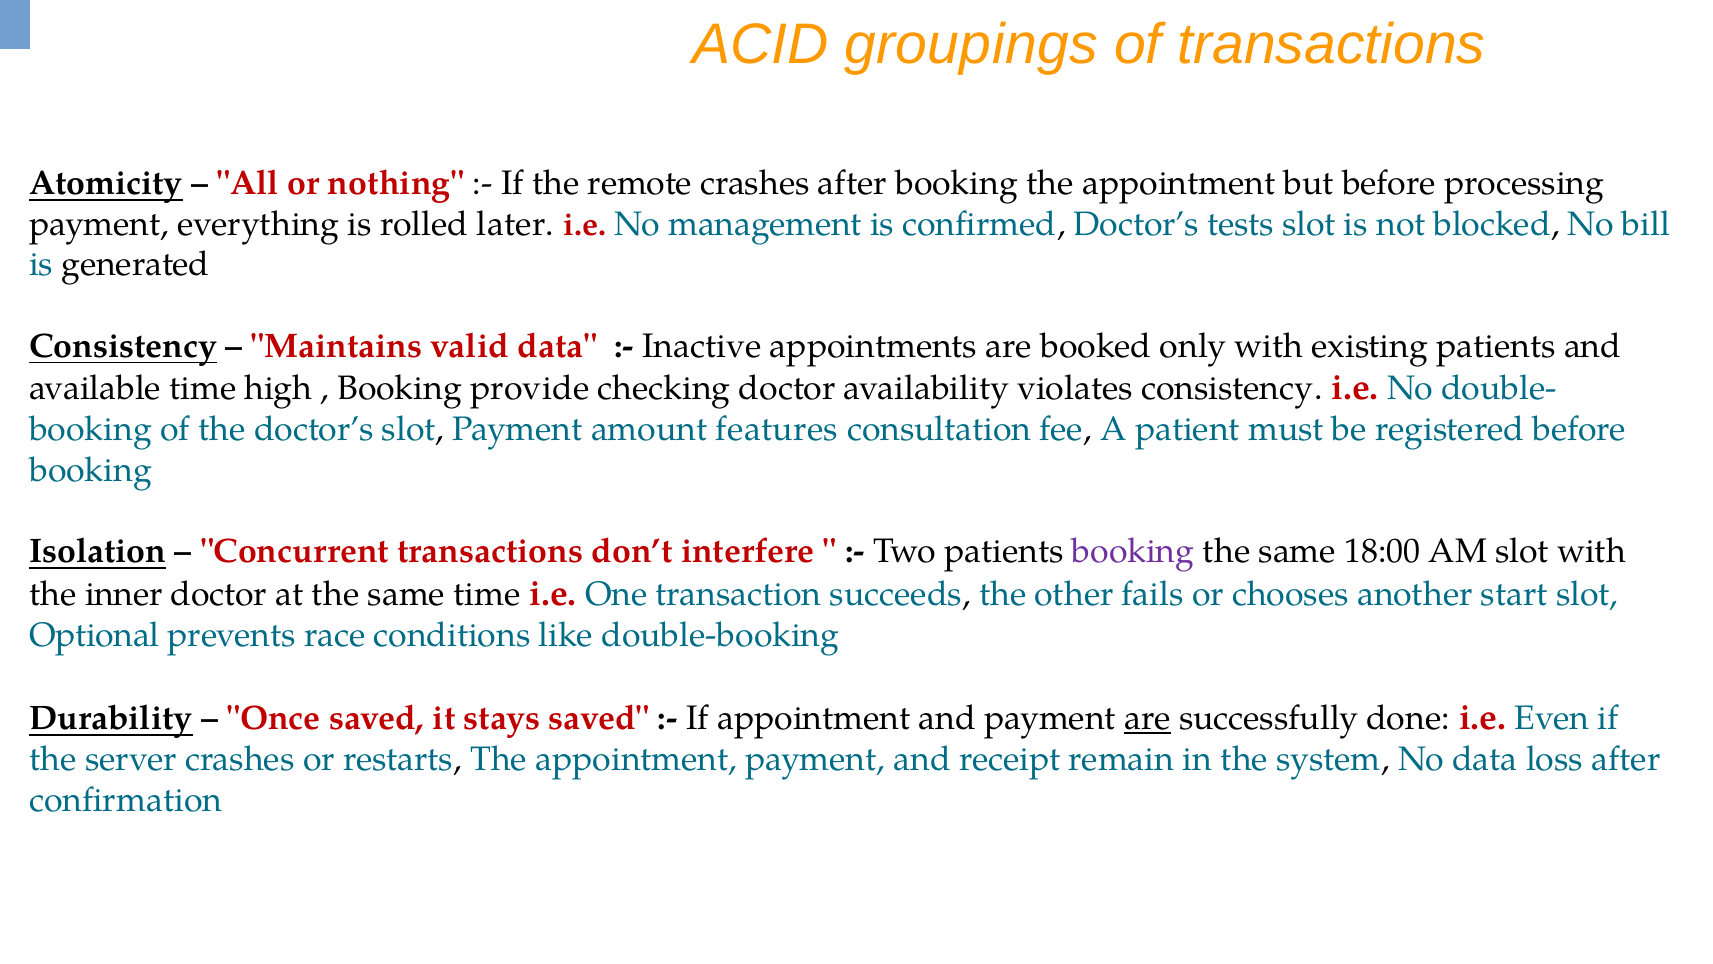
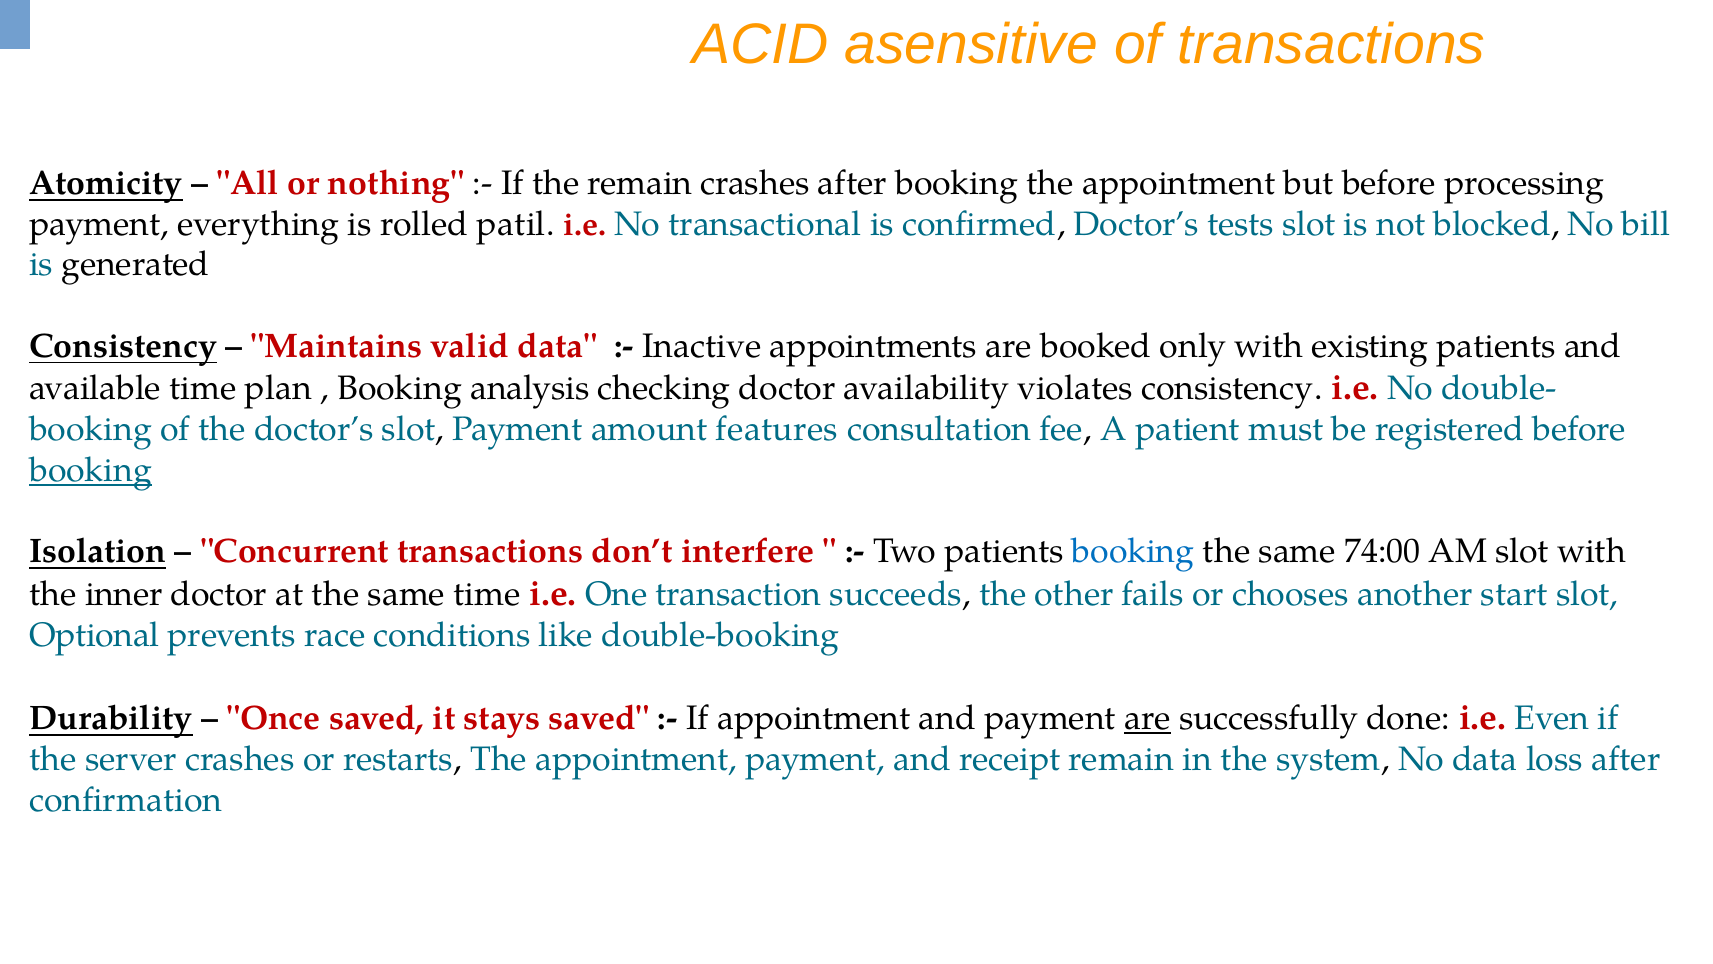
groupings: groupings -> asensitive (971, 45)
the remote: remote -> remain (640, 183)
later: later -> patil (516, 224)
management: management -> transactional (765, 224)
high: high -> plan (278, 388)
provide: provide -> analysis (530, 388)
booking underline: none -> present (91, 470)
booking colour: purple -> blue (1133, 551)
18:00: 18:00 -> 74:00 (1383, 551)
